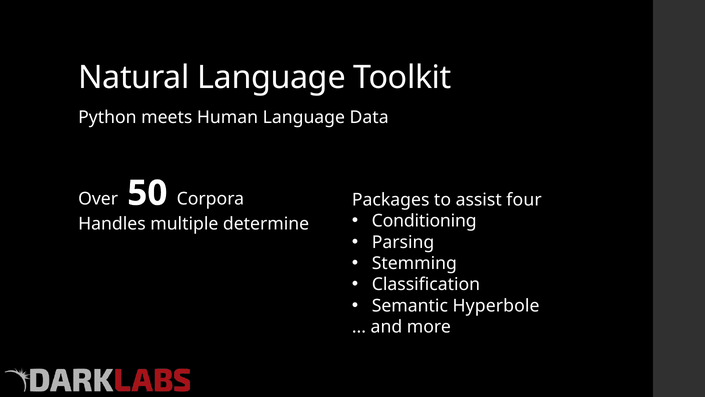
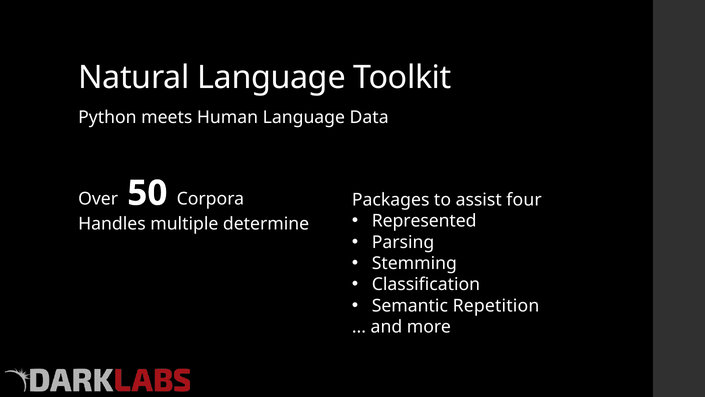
Conditioning: Conditioning -> Represented (424, 221)
Hyperbole: Hyperbole -> Repetition (496, 305)
